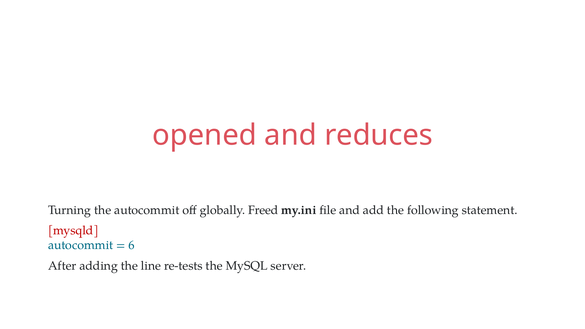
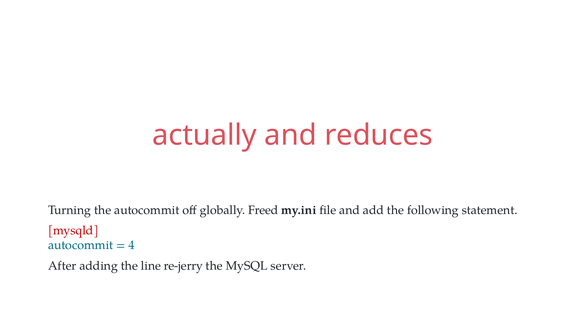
opened: opened -> actually (205, 135)
6: 6 -> 4 (132, 245)
re-tests: re-tests -> re-jerry (183, 266)
